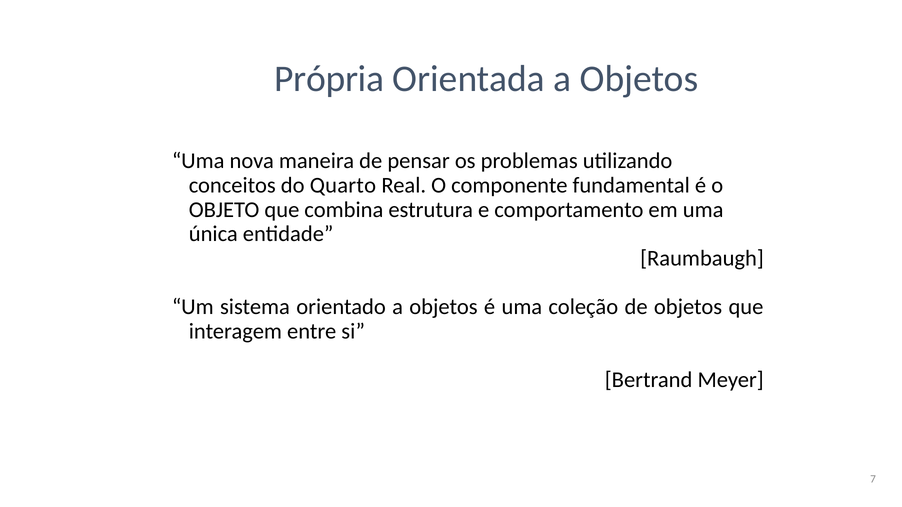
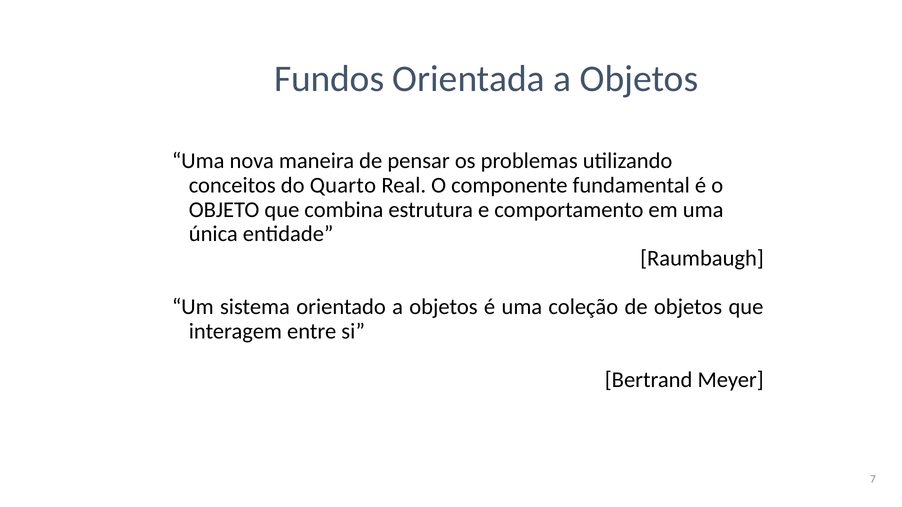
Própria: Própria -> Fundos (329, 79)
